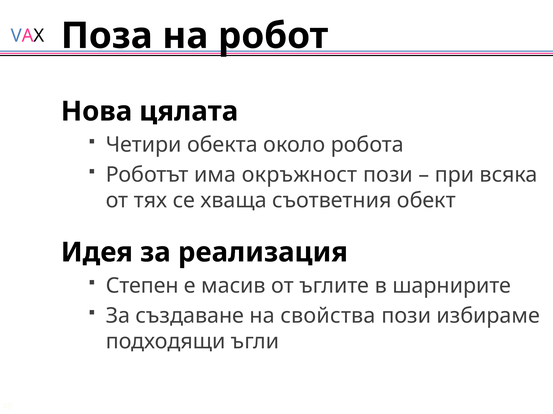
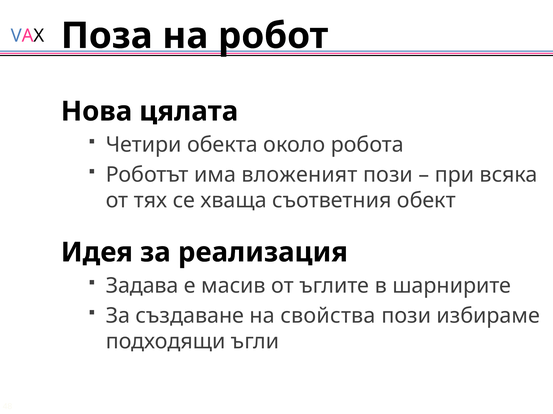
окръжност: окръжност -> вложеният (300, 175)
Степен: Степен -> Задава (142, 286)
